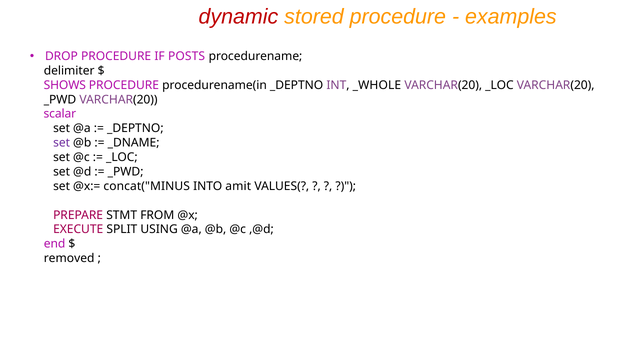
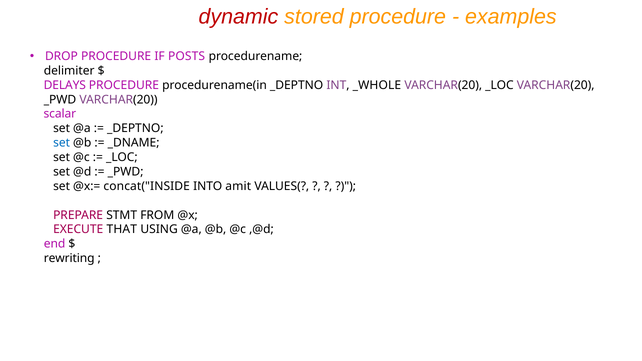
SHOWS: SHOWS -> DELAYS (65, 85)
set colour: purple -> blue (62, 143)
concat("MINUS: concat("MINUS -> concat("INSIDE (147, 186)
SPLIT: SPLIT -> THAT (122, 230)
removed: removed -> rewriting (69, 258)
